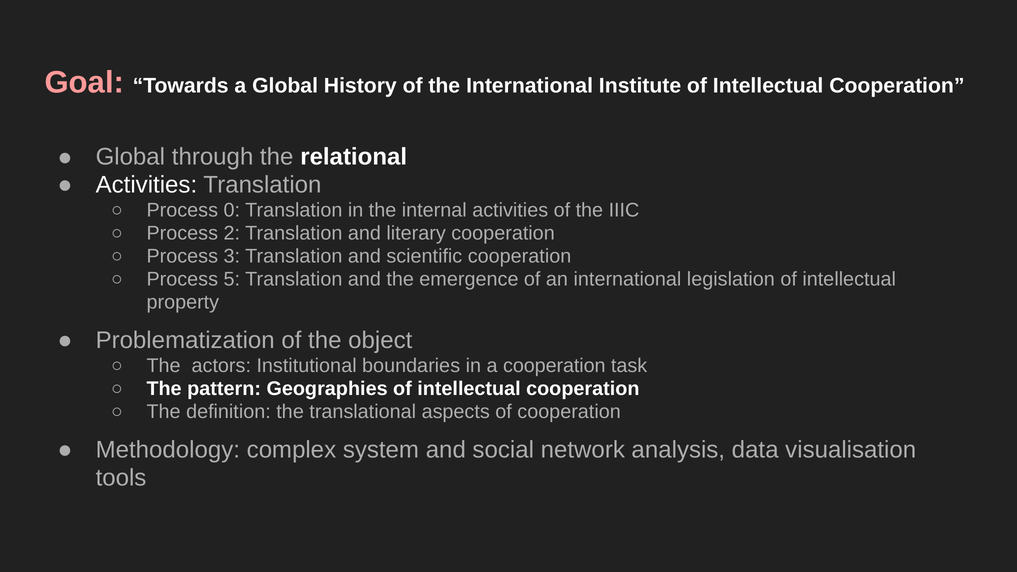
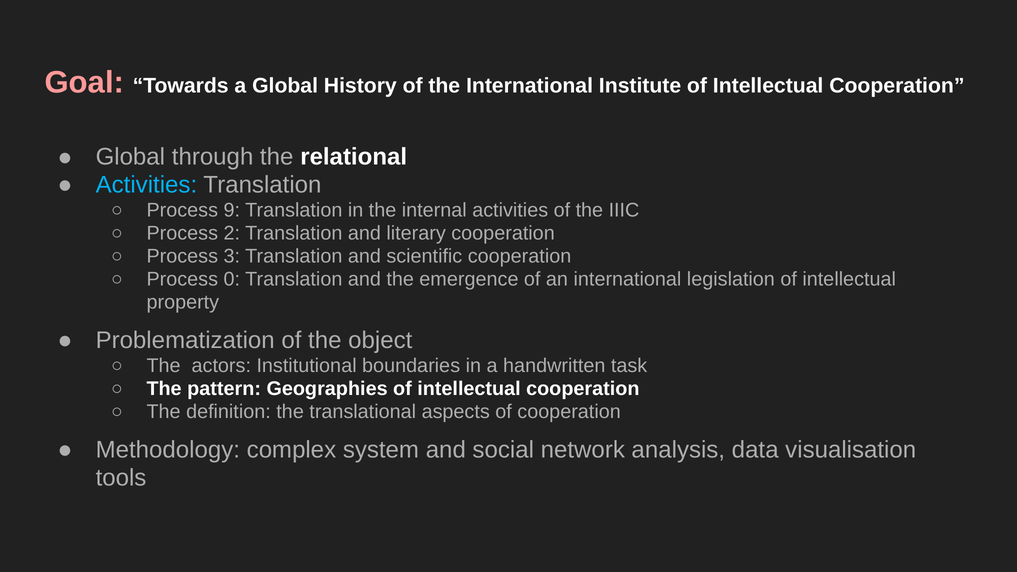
Activities colour: white -> light blue (146, 185)
0: 0 -> 9 (232, 210)
5: 5 -> 0 (232, 279)
a cooperation: cooperation -> handwritten (554, 366)
